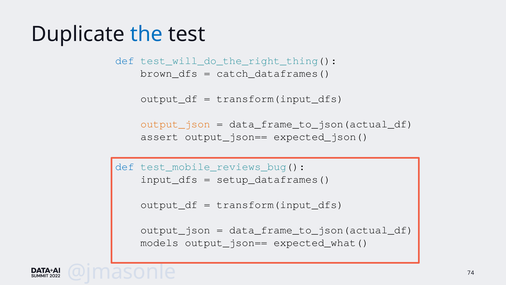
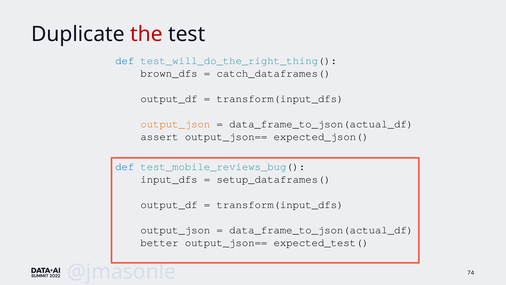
the colour: blue -> red (146, 34)
models: models -> better (159, 242)
expected_what(: expected_what( -> expected_test( (321, 242)
